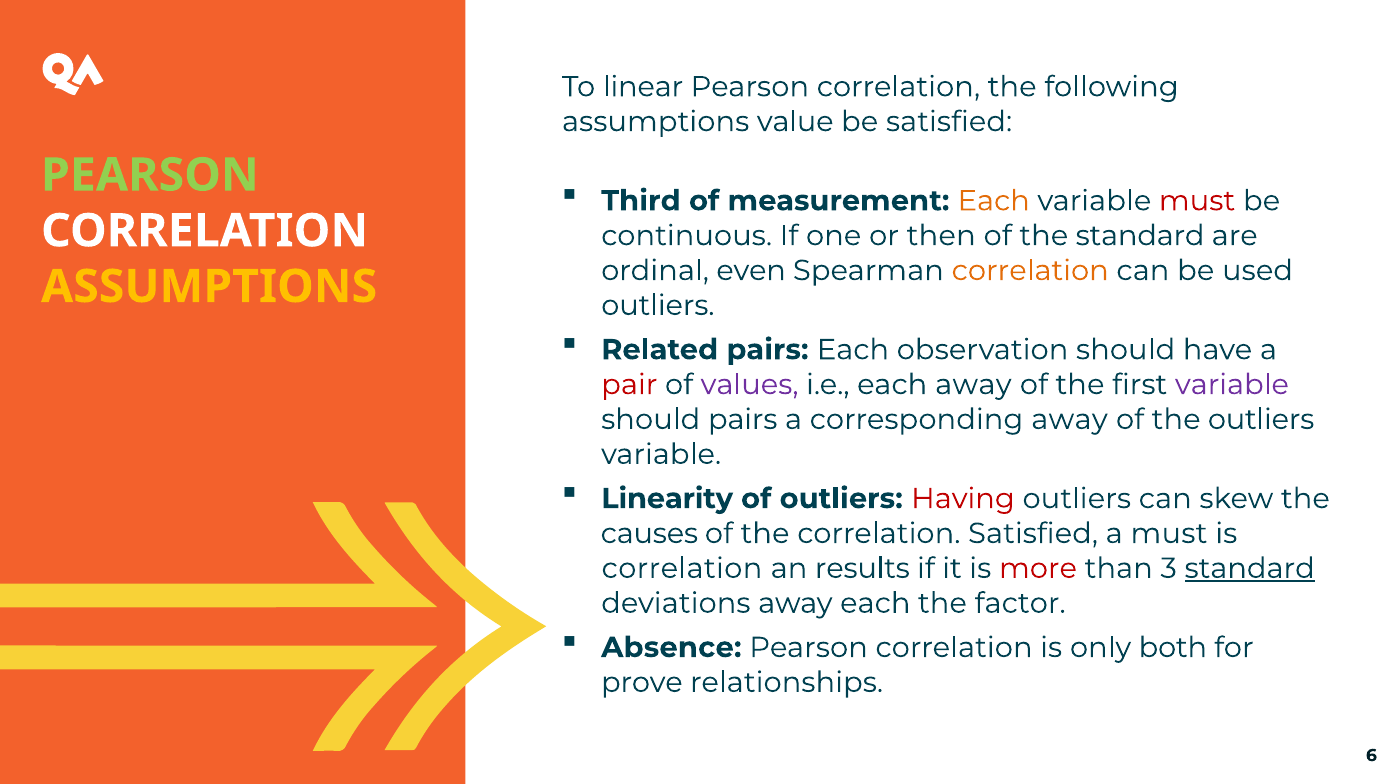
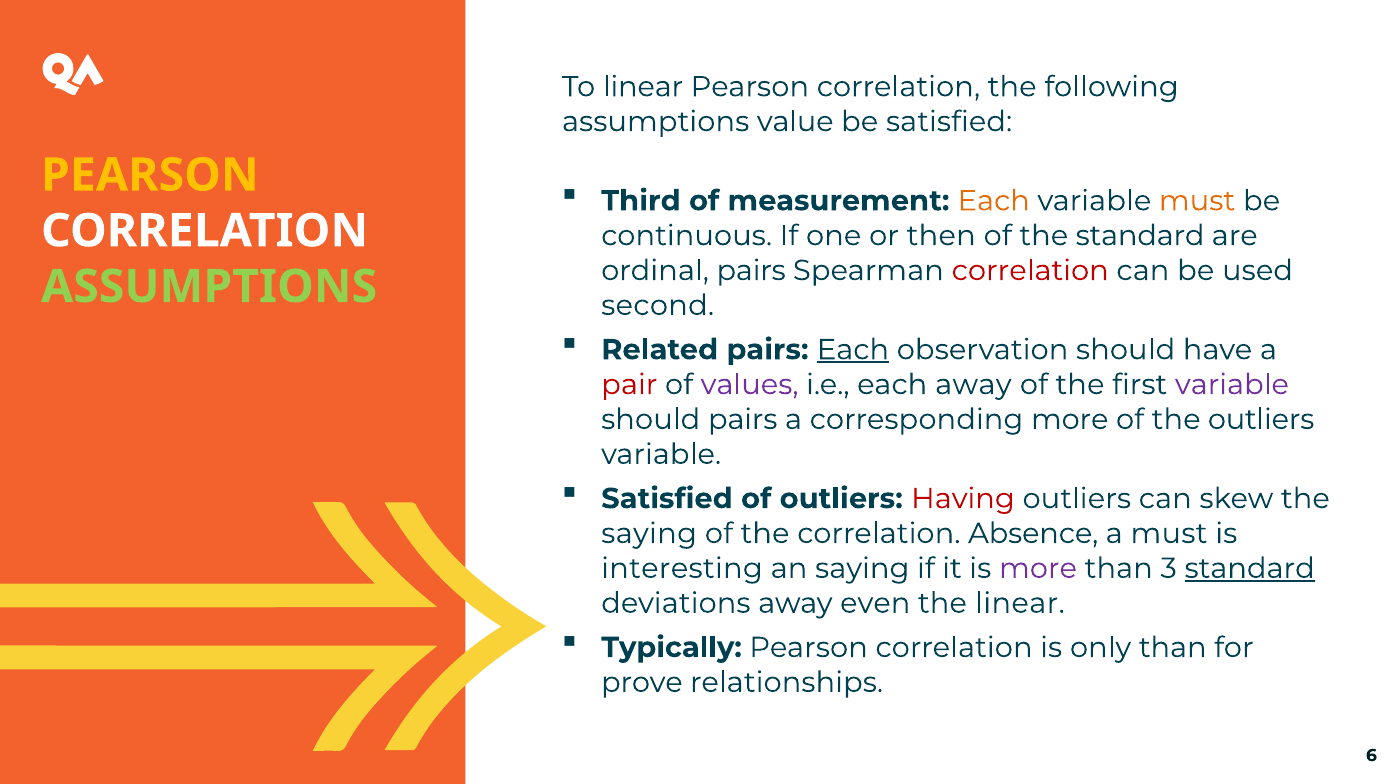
PEARSON colour: light green -> yellow (150, 175)
must colour: red -> orange (1197, 201)
ordinal even: even -> pairs (751, 271)
correlation colour: orange -> red (1030, 271)
ASSUMPTIONS colour: yellow -> light green (209, 287)
outliers: outliers -> second (658, 305)
Each underline: none -> present (853, 350)
corresponding away: away -> more (1070, 419)
Linearity: Linearity -> Satisfied (667, 499)
causes: causes -> saying (649, 534)
correlation Satisfied: Satisfied -> Absence (1033, 534)
correlation: correlation -> interesting (682, 568)
an results: results -> saying (862, 568)
more colour: red -> purple (1038, 568)
away each: each -> even (875, 603)
the factor: factor -> linear (1020, 603)
Absence: Absence -> Typically (671, 648)
only both: both -> than (1173, 648)
